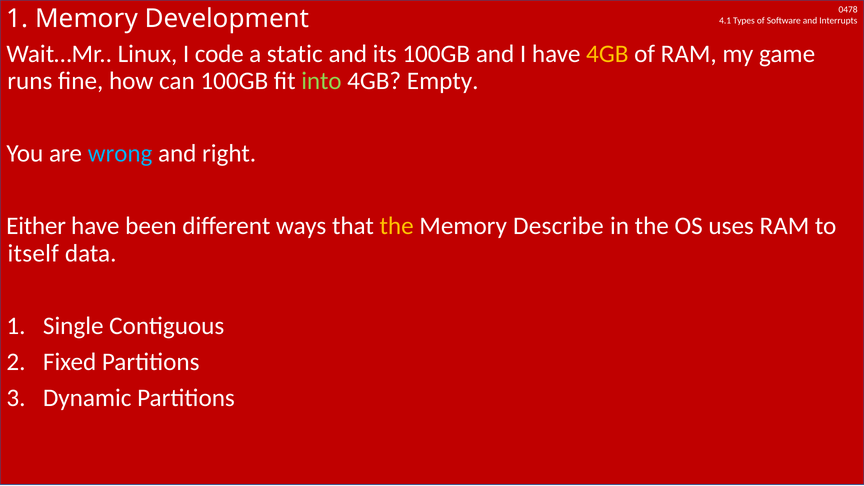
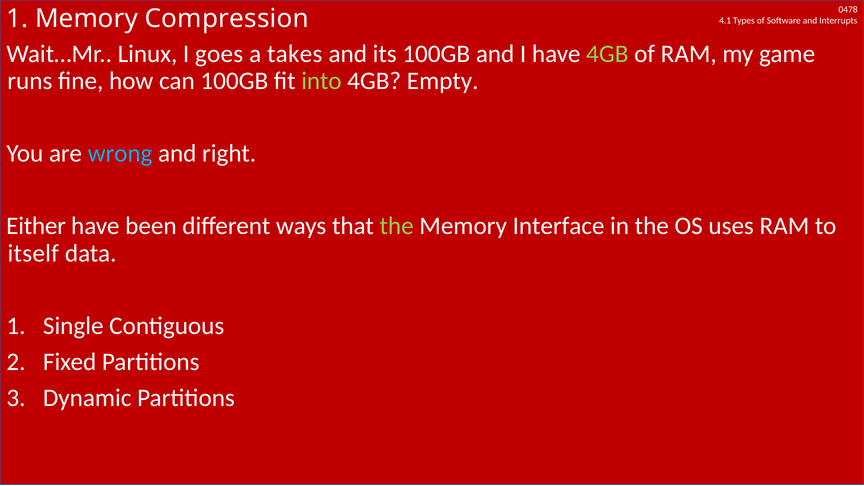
Development: Development -> Compression (227, 18)
code: code -> goes (219, 54)
static: static -> takes (295, 54)
4GB colour: yellow -> light green (607, 54)
the colour: yellow -> light green (397, 226)
Describe: Describe -> Interface (559, 226)
